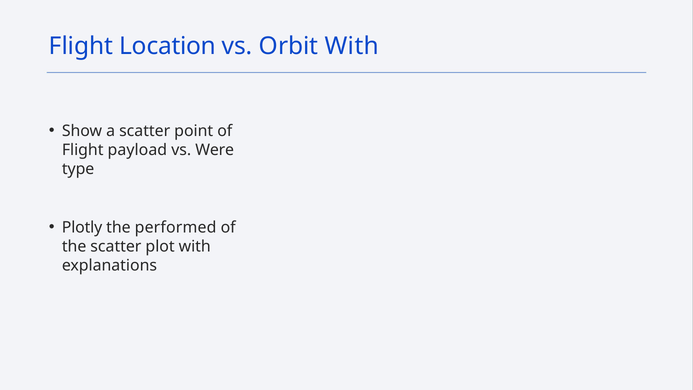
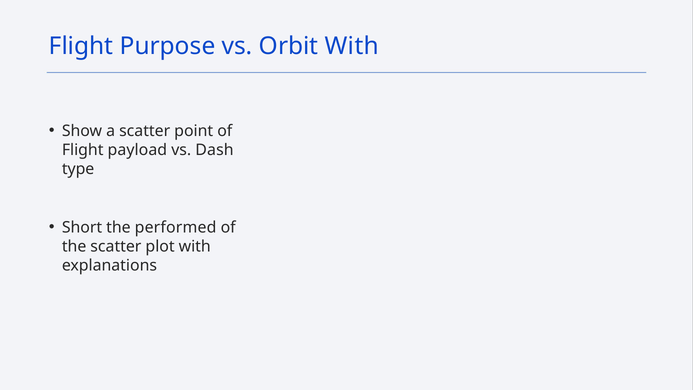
Location: Location -> Purpose (168, 46)
Were: Were -> Dash (215, 150)
Plotly: Plotly -> Short (82, 227)
